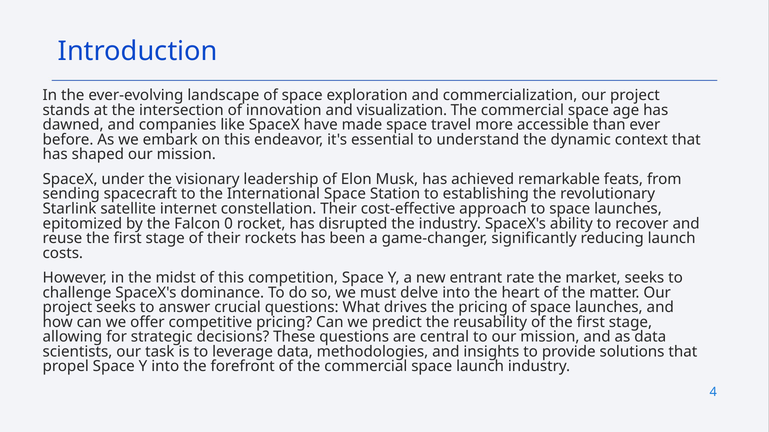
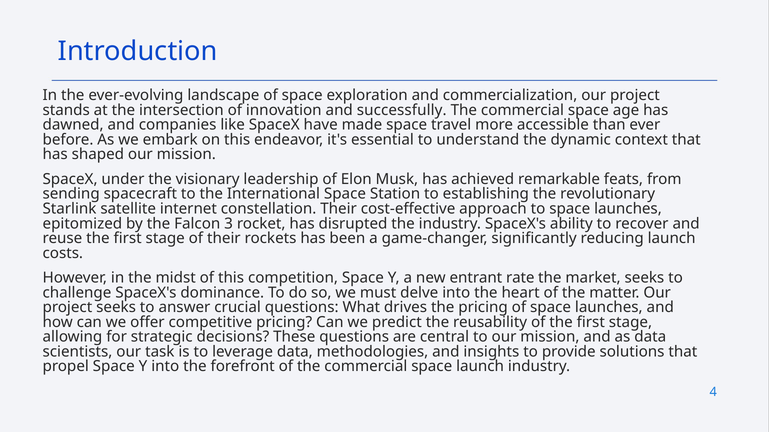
visualization: visualization -> successfully (402, 110)
0: 0 -> 3 (229, 224)
